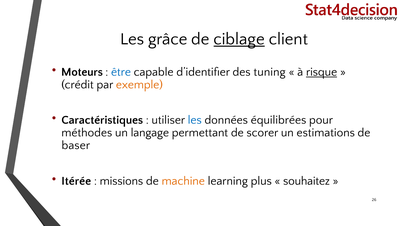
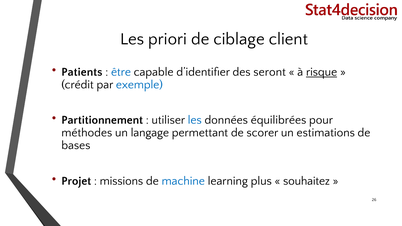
grâce: grâce -> priori (168, 39)
ciblage underline: present -> none (239, 39)
Moteurs: Moteurs -> Patients (82, 72)
tuning: tuning -> seront (270, 72)
exemple colour: orange -> blue (139, 85)
Caractéristiques: Caractéristiques -> Partitionnement (102, 120)
baser: baser -> bases (76, 146)
Itérée: Itérée -> Projet (76, 181)
machine colour: orange -> blue (183, 181)
